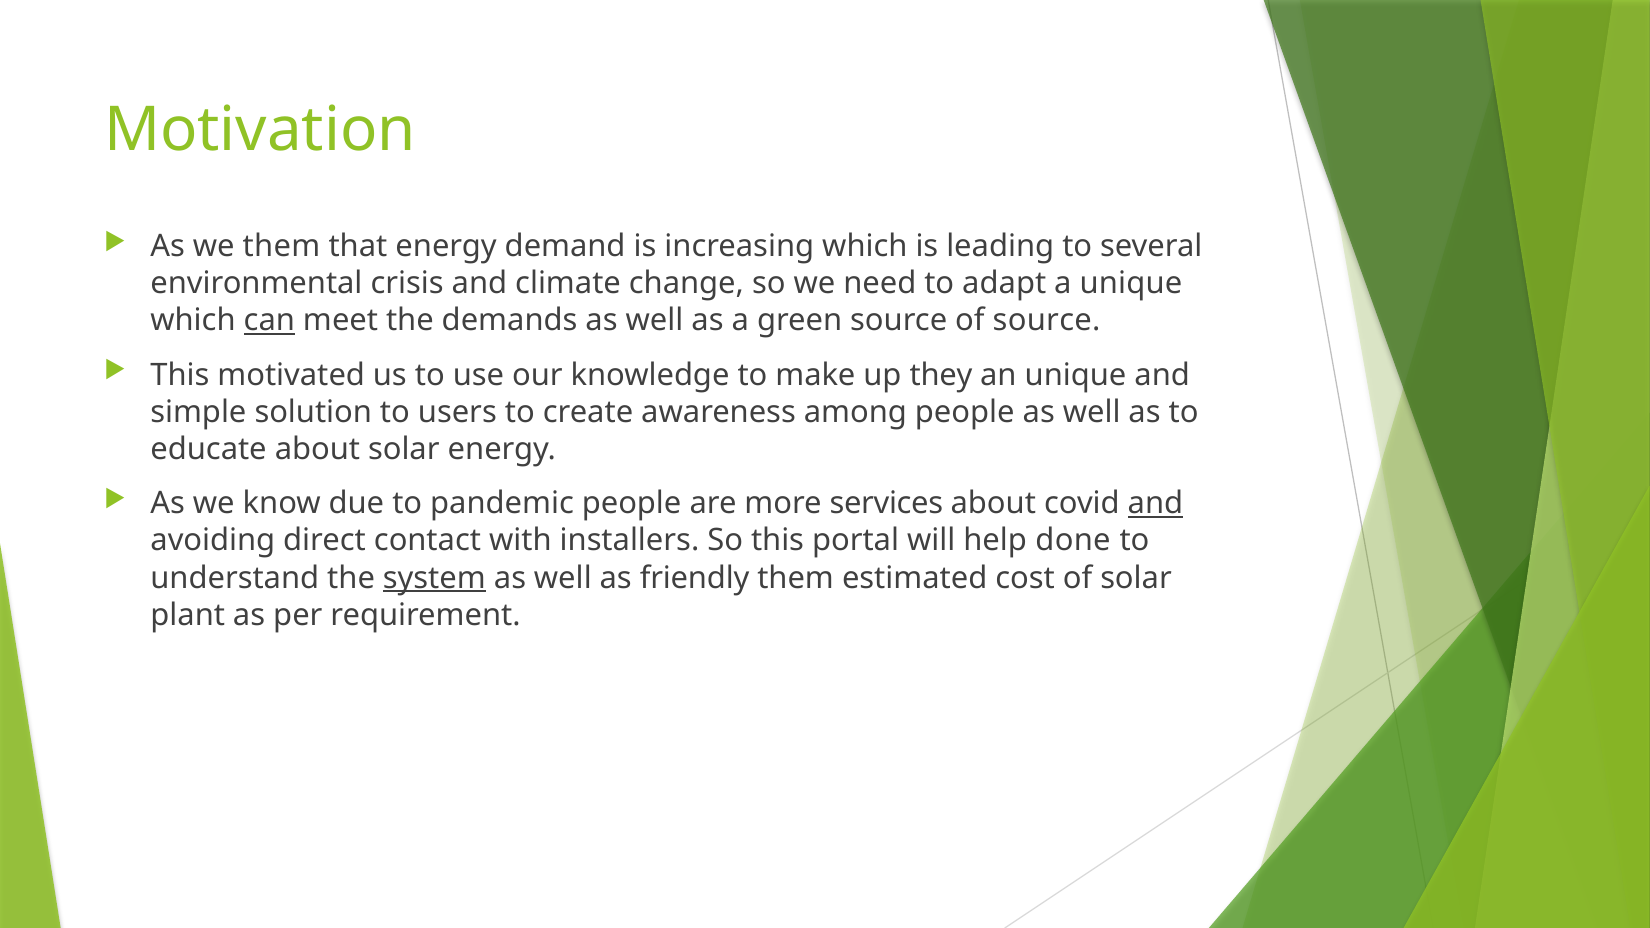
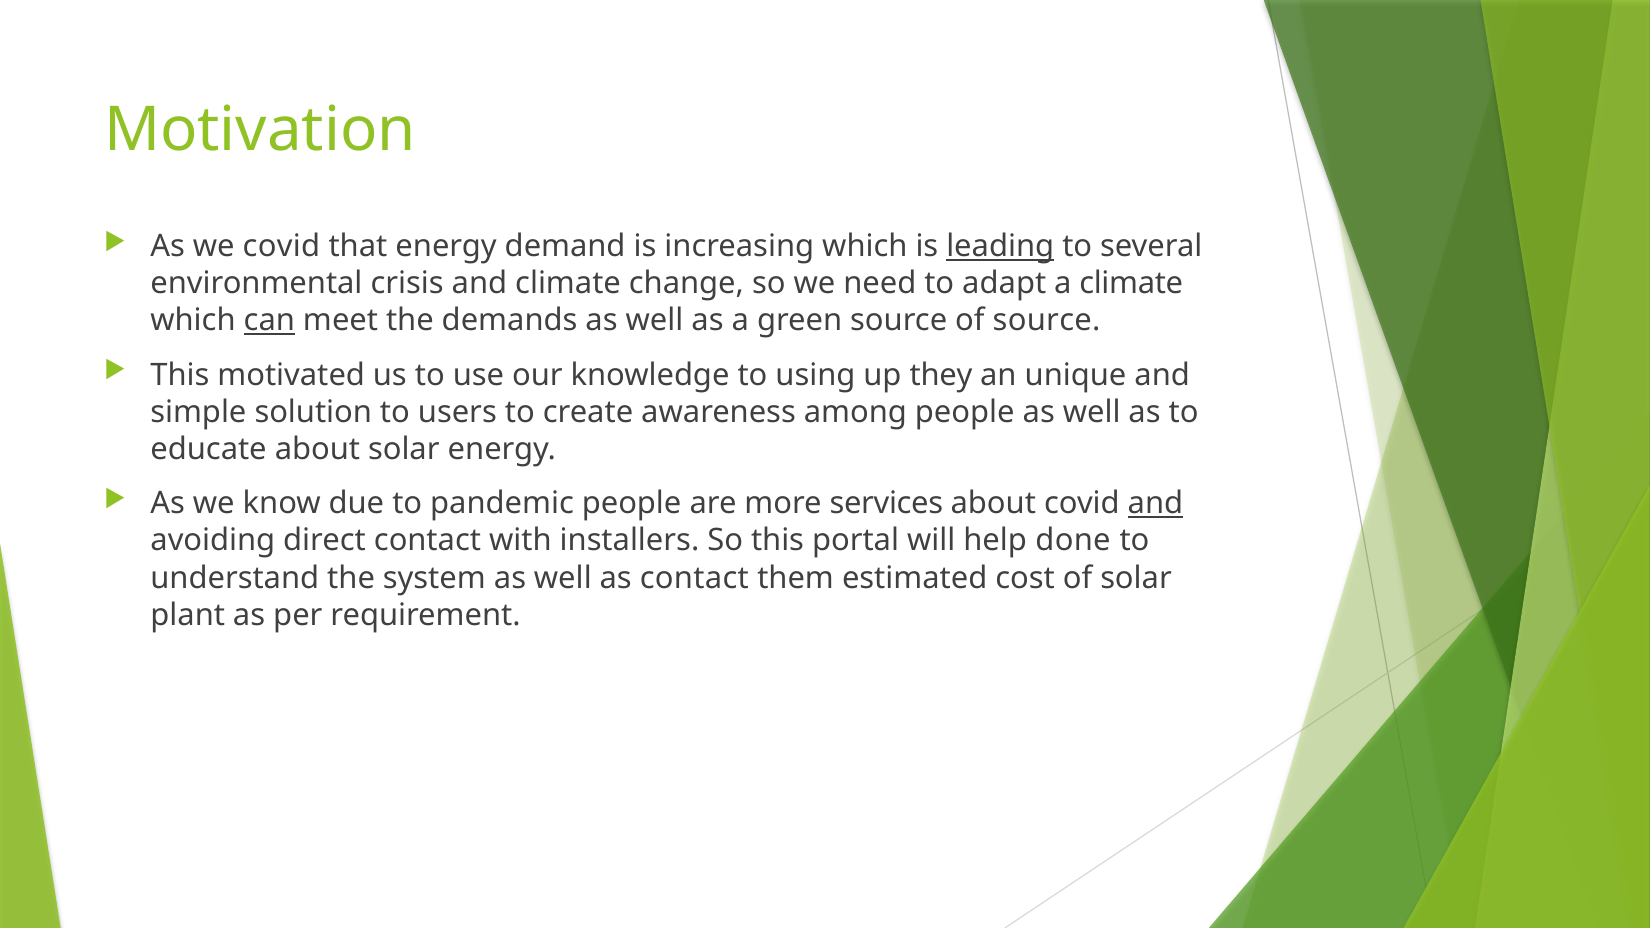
we them: them -> covid (281, 247)
leading underline: none -> present (1000, 247)
a unique: unique -> climate (1131, 284)
make: make -> using (815, 375)
system underline: present -> none (434, 578)
as friendly: friendly -> contact (694, 578)
